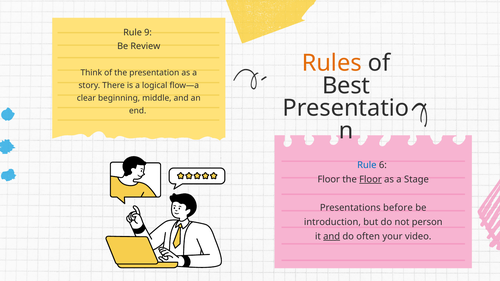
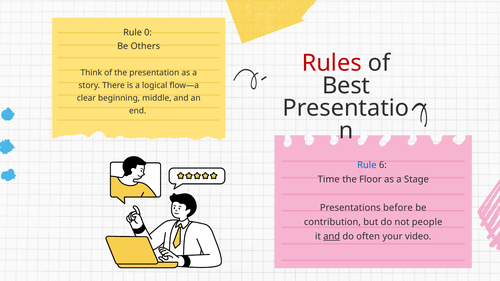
9: 9 -> 0 (148, 32)
Review: Review -> Others (145, 46)
Rules colour: orange -> red (332, 63)
Floor: Floor -> Time (329, 180)
Floor underline: present -> none (370, 180)
introduction: introduction -> contribution (332, 222)
person: person -> people (427, 222)
